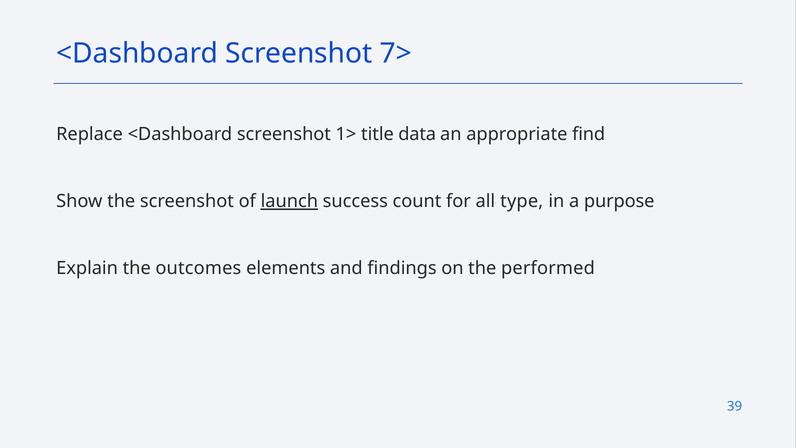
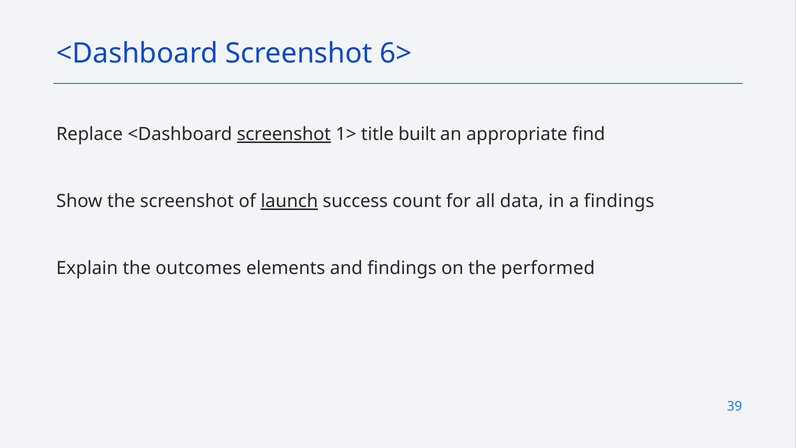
7>: 7> -> 6> (396, 53)
screenshot underline: none -> present (284, 134)
data: data -> built (417, 134)
type: type -> data (522, 201)
a purpose: purpose -> findings (619, 201)
